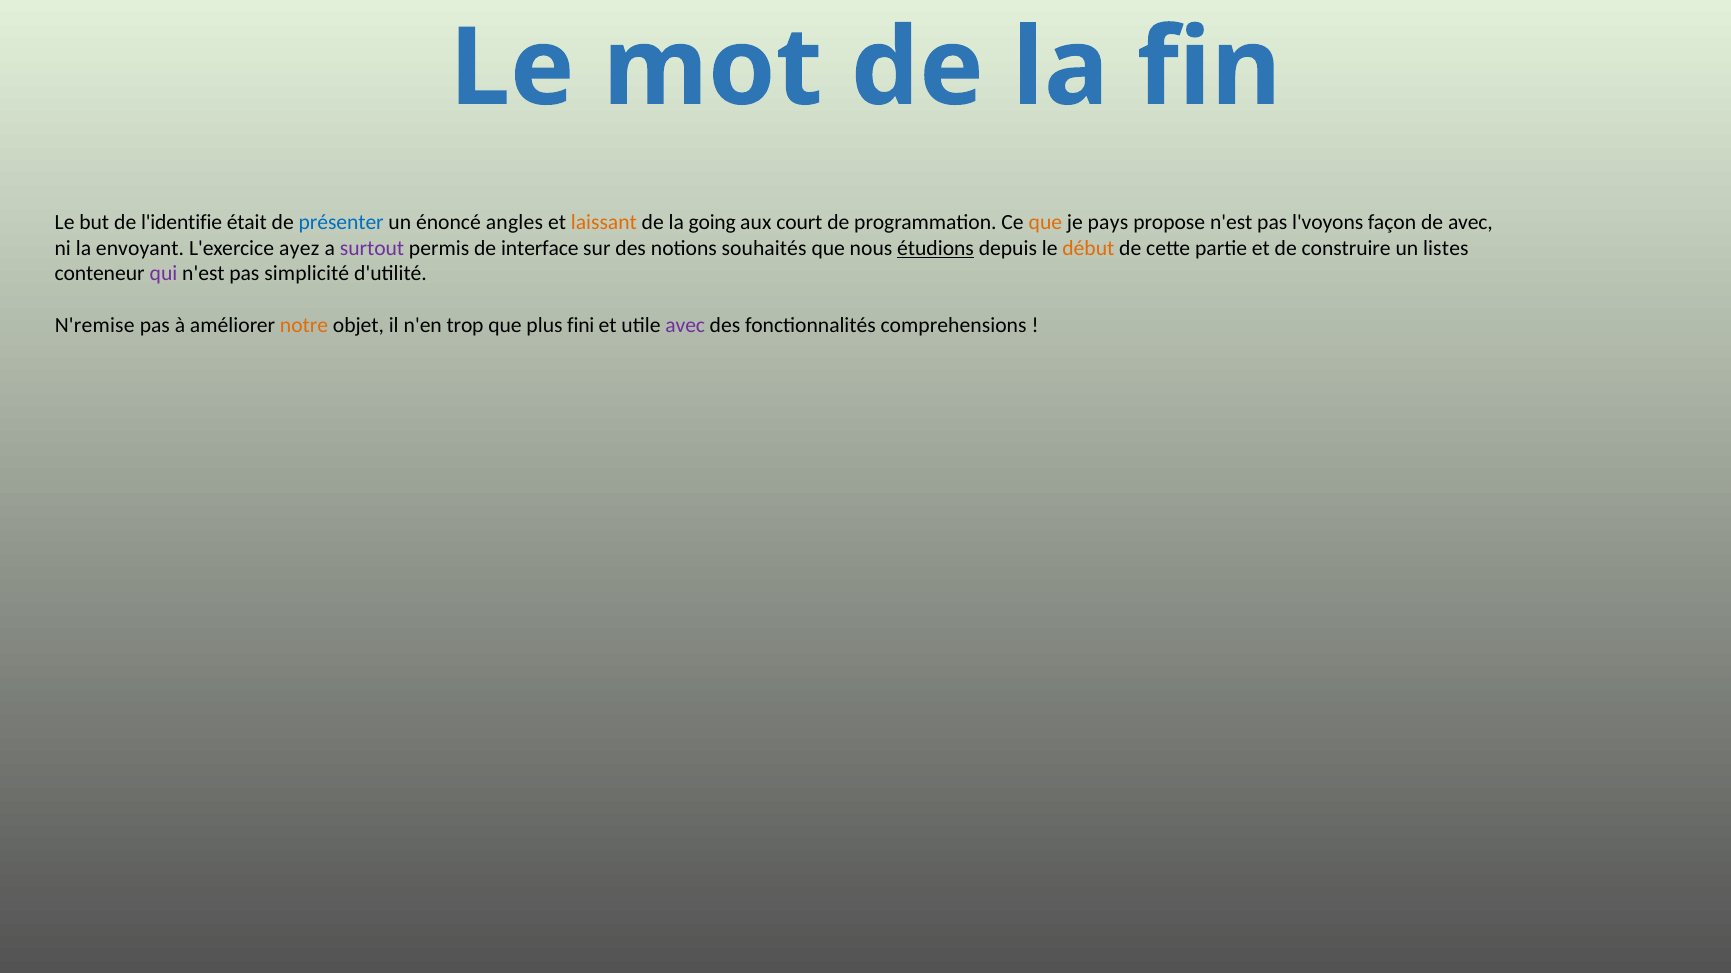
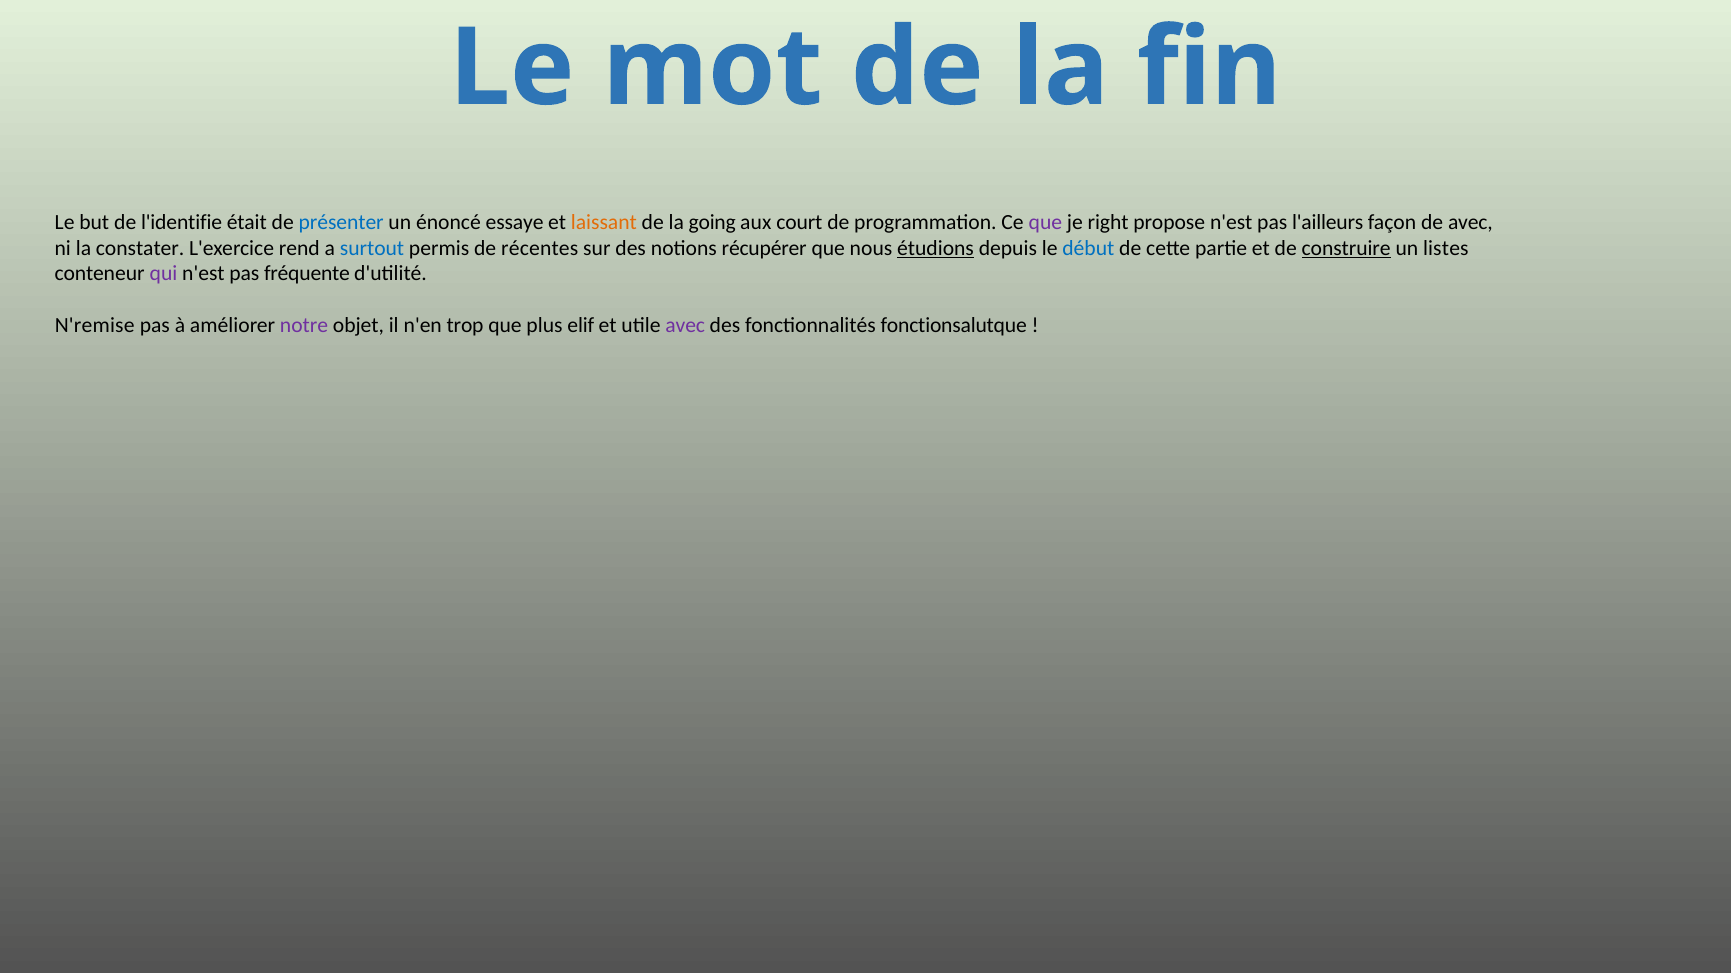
angles: angles -> essaye (515, 222)
que colour: orange -> purple (1045, 222)
pays: pays -> right (1108, 222)
l'voyons: l'voyons -> l'ailleurs (1328, 222)
envoyant: envoyant -> constater (140, 248)
ayez: ayez -> rend (299, 248)
surtout colour: purple -> blue (372, 248)
interface: interface -> récentes (540, 248)
souhaités: souhaités -> récupérer (764, 248)
début colour: orange -> blue (1088, 248)
construire underline: none -> present (1346, 248)
simplicité: simplicité -> fréquente (307, 274)
notre colour: orange -> purple (304, 326)
fini: fini -> elif (581, 326)
comprehensions: comprehensions -> fonctionsalutque (954, 326)
